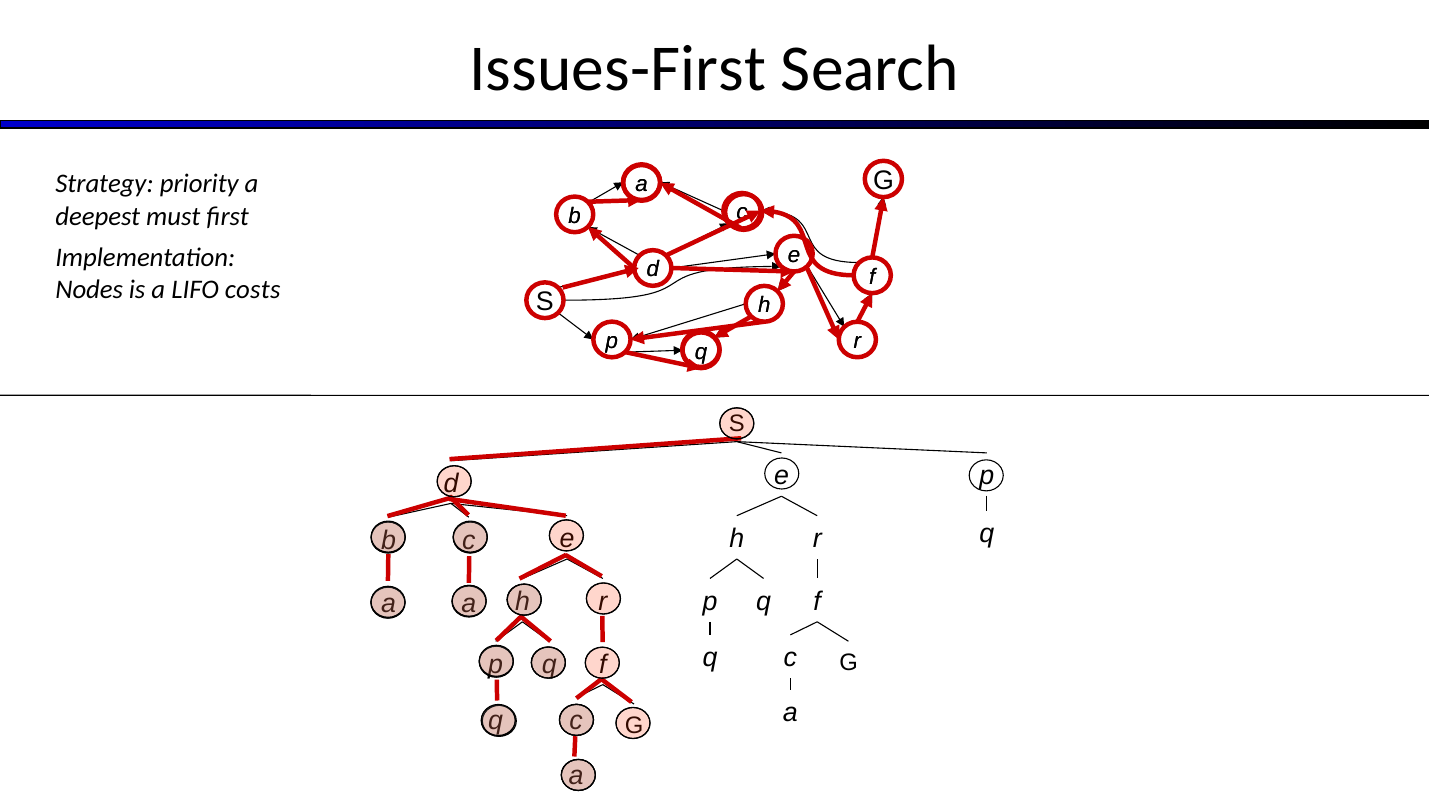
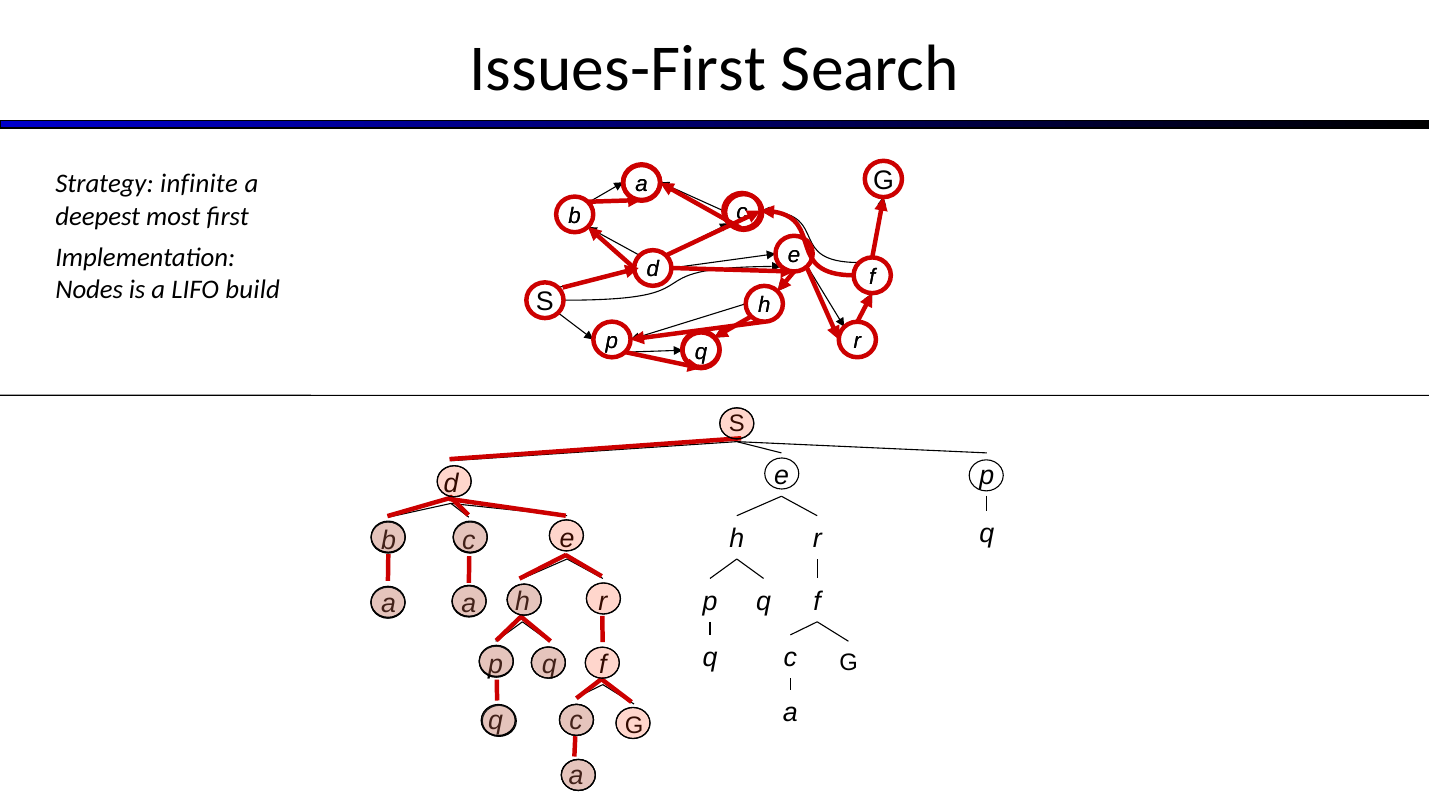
priority: priority -> infinite (199, 184)
must: must -> most (173, 216)
costs: costs -> build (253, 289)
